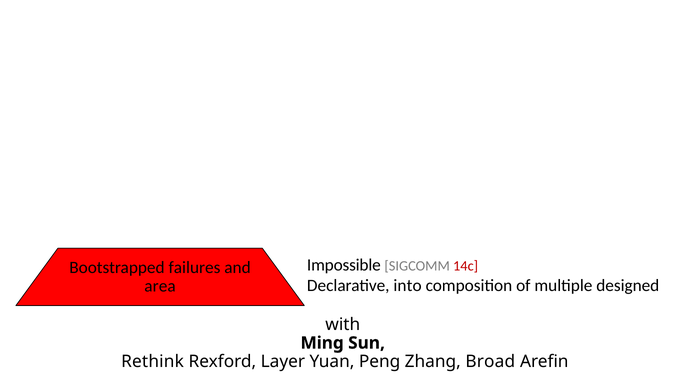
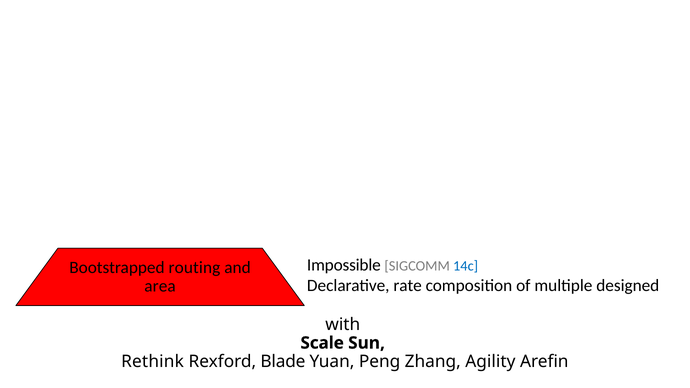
14c colour: red -> blue (466, 266)
failures: failures -> routing (194, 268)
into: into -> rate (408, 286)
Ming: Ming -> Scale (322, 343)
Layer: Layer -> Blade (283, 362)
Broad: Broad -> Agility (490, 362)
